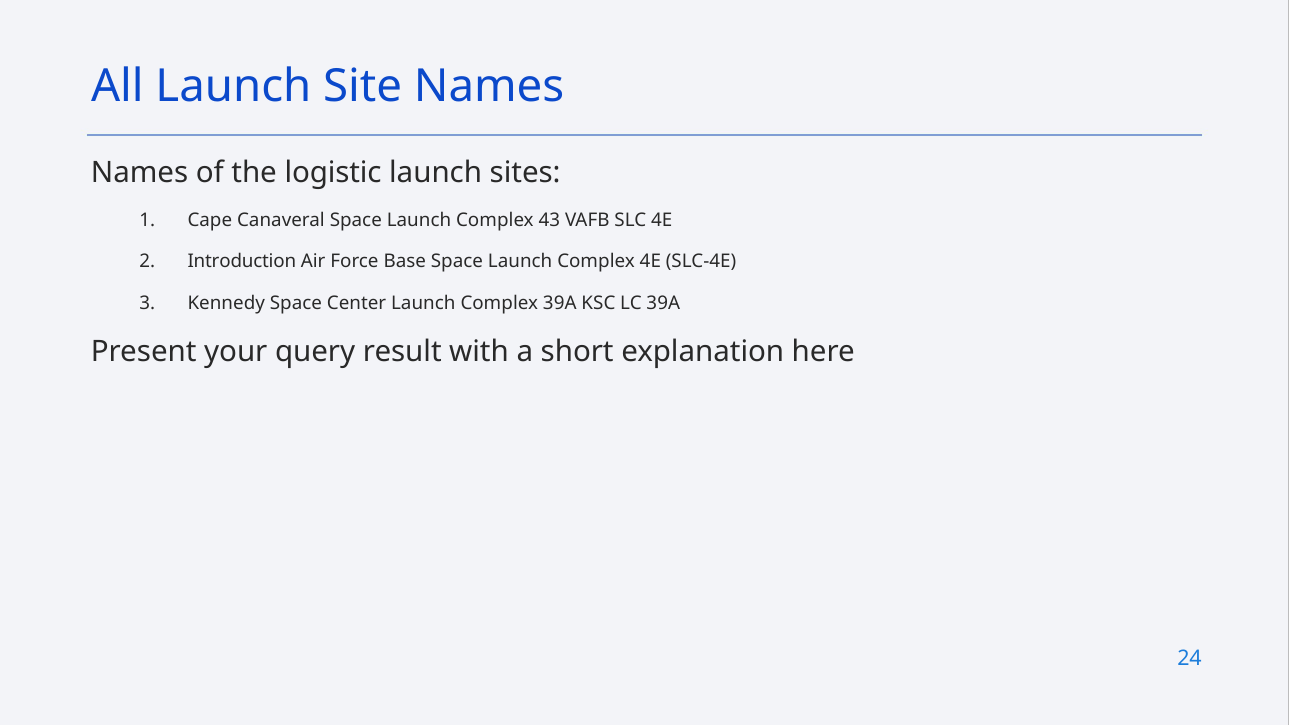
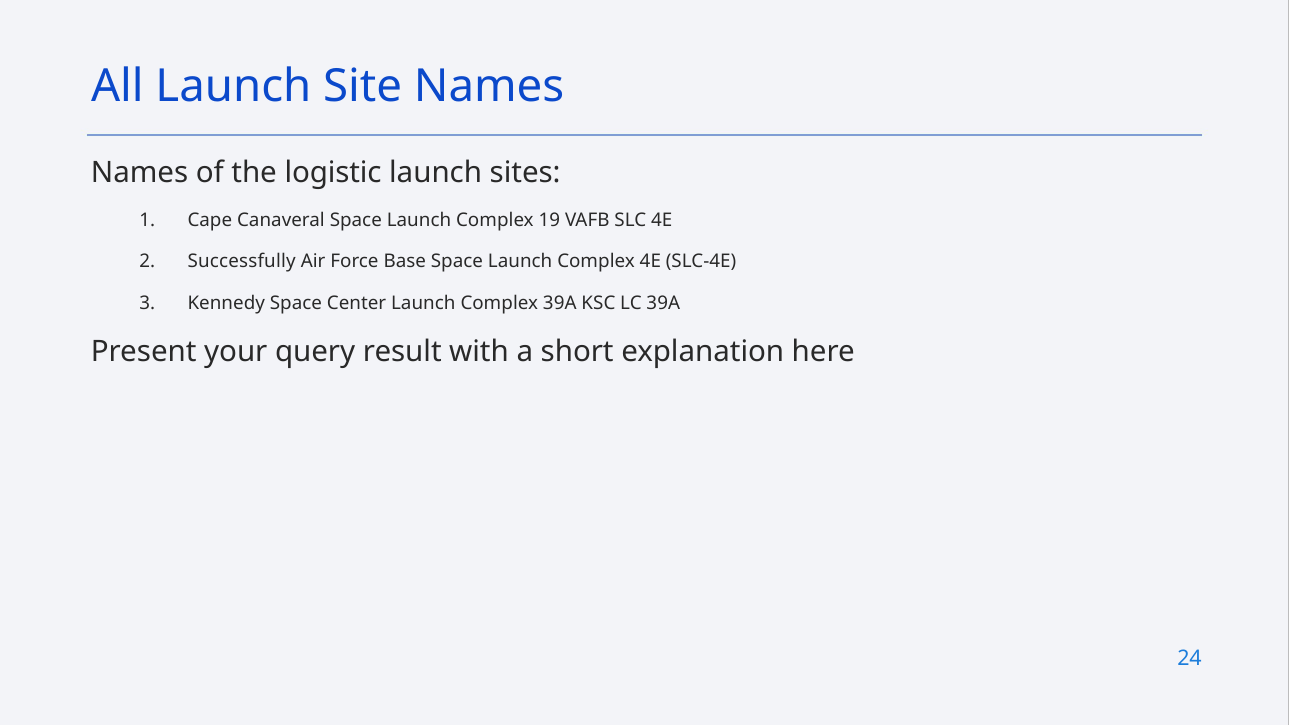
43: 43 -> 19 (549, 220)
Introduction: Introduction -> Successfully (242, 262)
